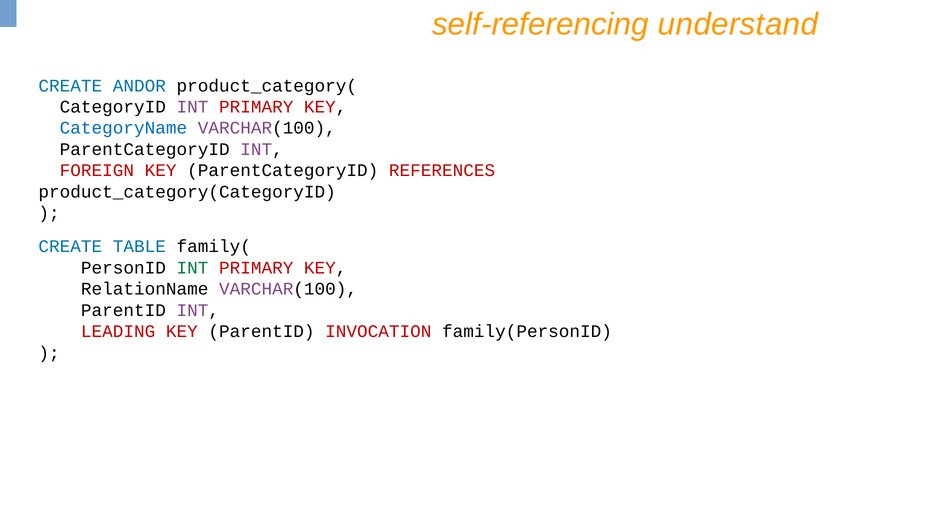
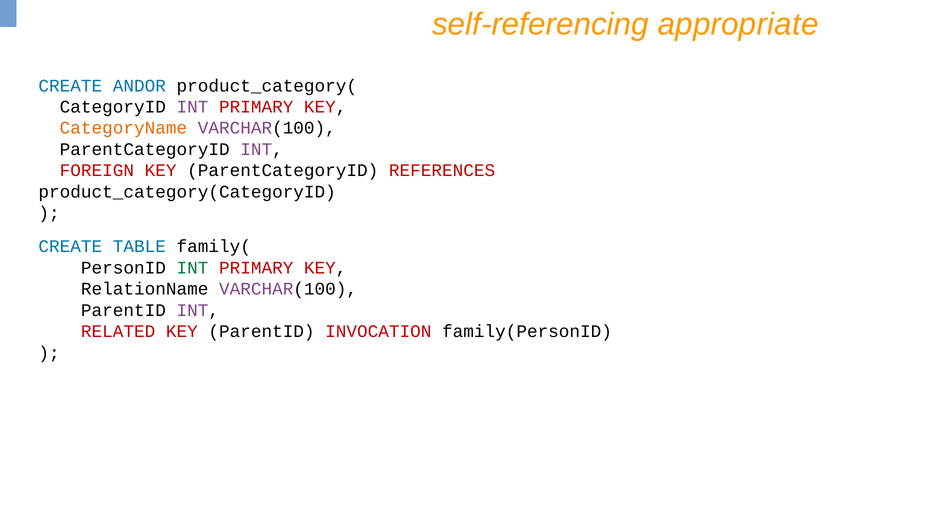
understand: understand -> appropriate (738, 25)
CategoryName colour: blue -> orange (123, 128)
LEADING: LEADING -> RELATED (118, 332)
